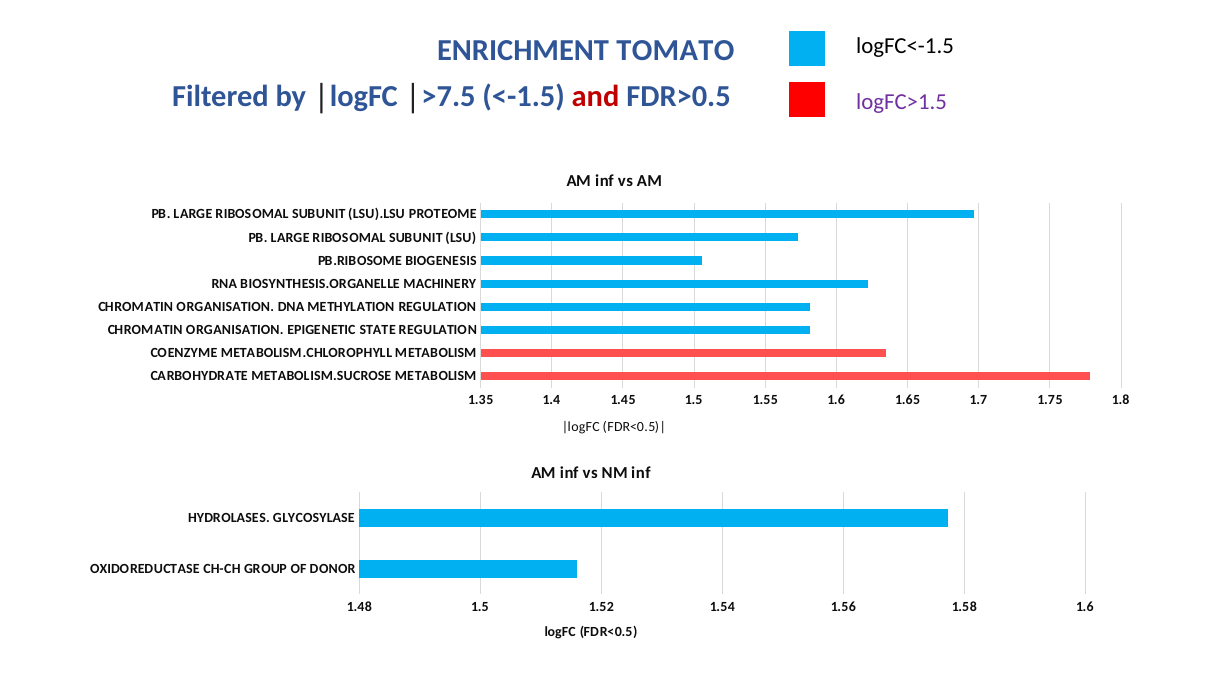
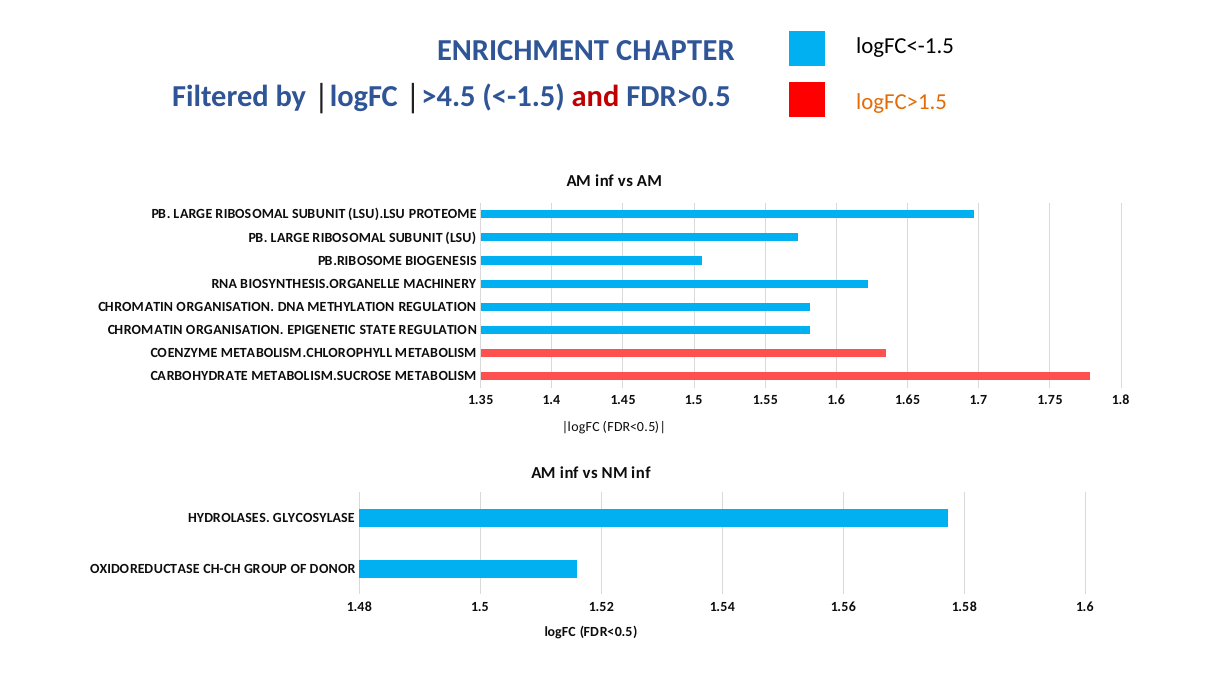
TOMATO: TOMATO -> CHAPTER (675, 50)
>7.5: >7.5 -> >4.5 (449, 96)
logFC>1.5 colour: purple -> orange (902, 102)
